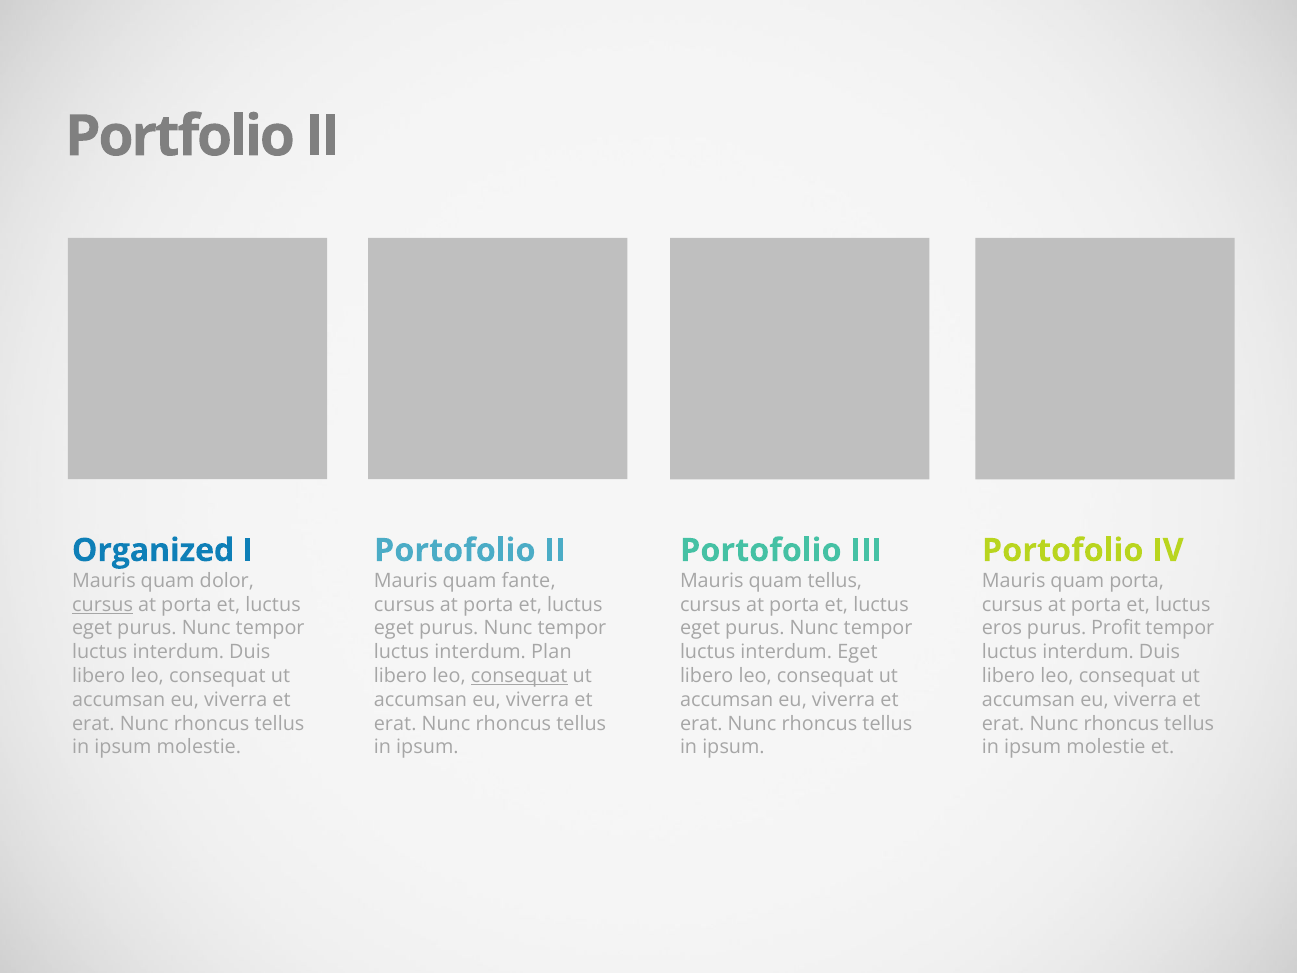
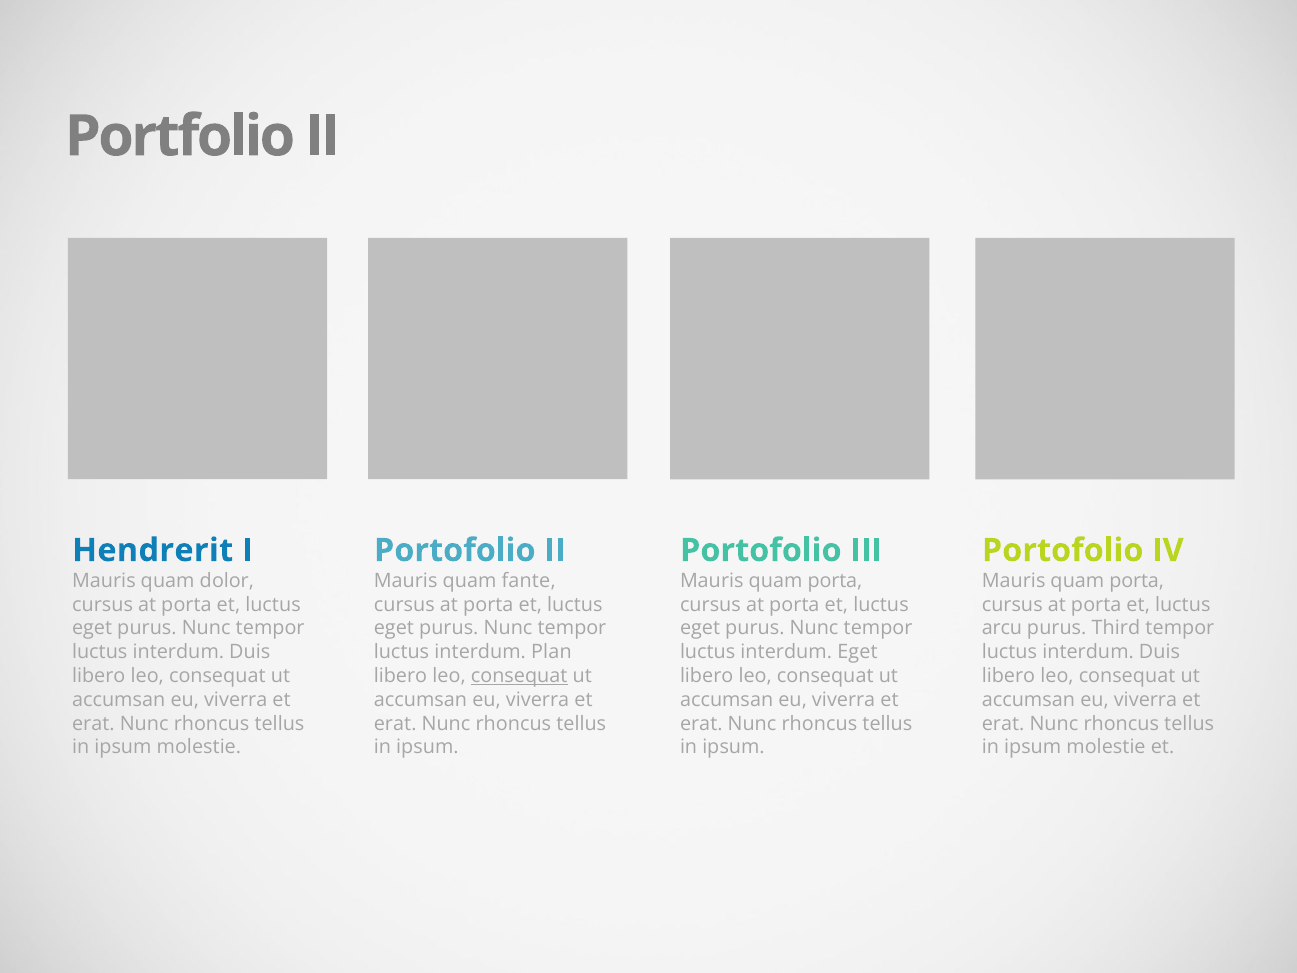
Organized: Organized -> Hendrerit (153, 550)
tellus: tellus -> porta (835, 581)
cursus underline: present -> none (103, 604)
eros: eros -> arcu (1002, 628)
Profit: Profit -> Third (1116, 628)
